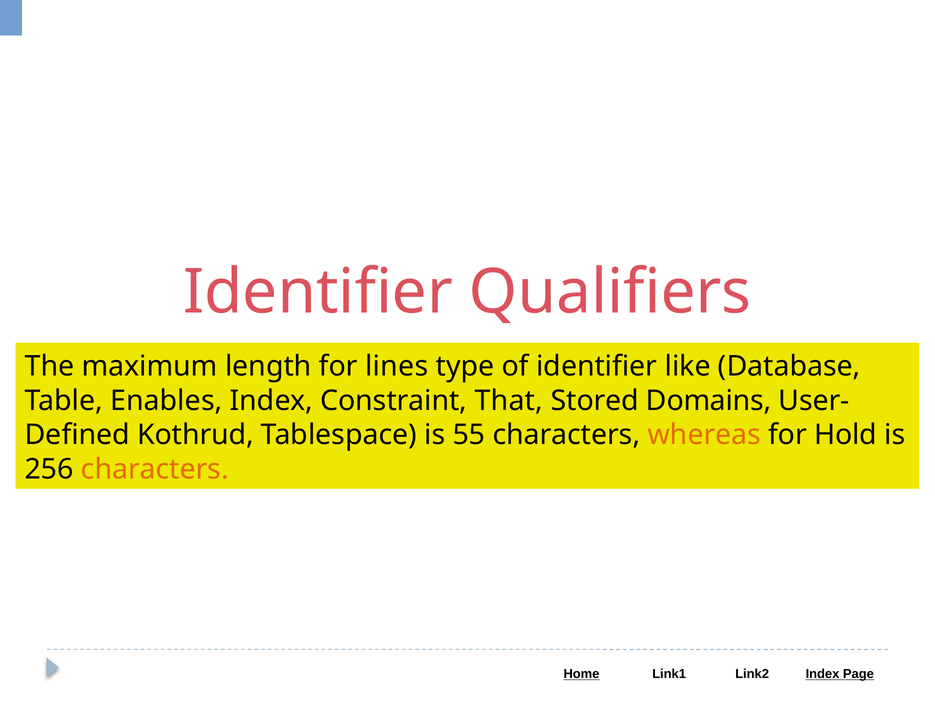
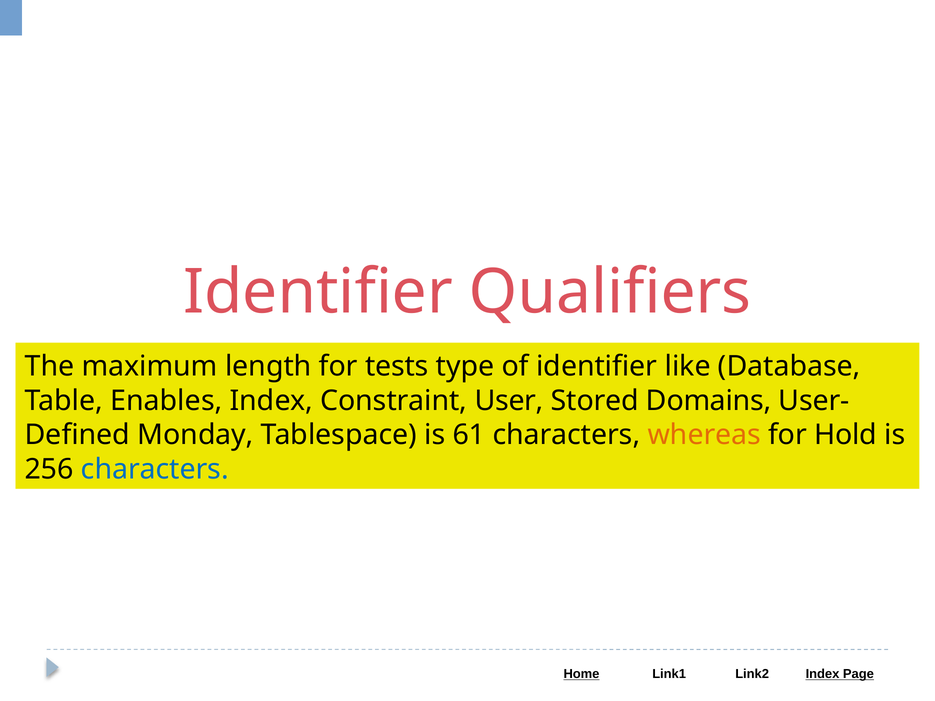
lines: lines -> tests (397, 367)
That: That -> User (509, 401)
Kothrud: Kothrud -> Monday (195, 435)
55: 55 -> 61 (469, 435)
characters colour: orange -> blue (155, 469)
